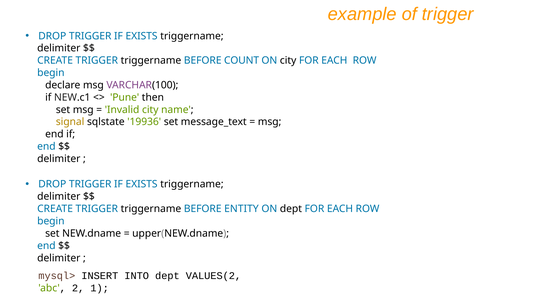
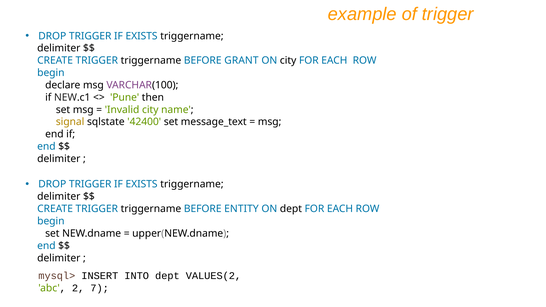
COUNT: COUNT -> GRANT (241, 61)
19936: 19936 -> 42400 (144, 122)
1: 1 -> 7 (100, 288)
